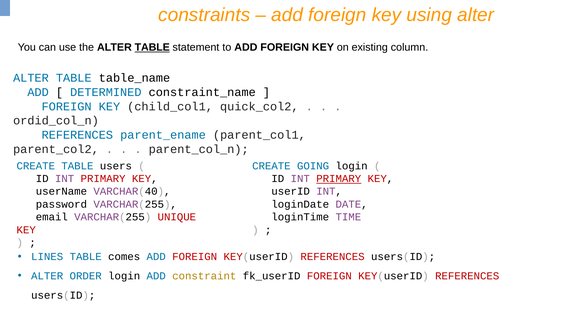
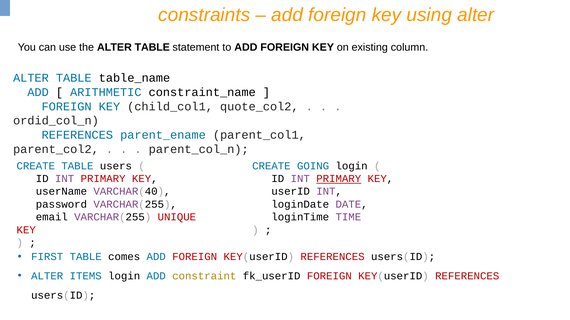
TABLE underline: present -> none (152, 47)
DETERMINED: DETERMINED -> ARITHMETIC (106, 92)
quick_col2: quick_col2 -> quote_col2 (259, 107)
LINES: LINES -> FIRST (47, 257)
ORDER: ORDER -> ITEMS (86, 277)
